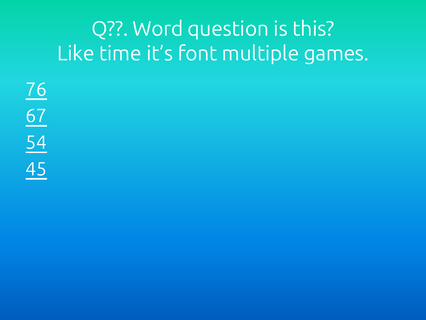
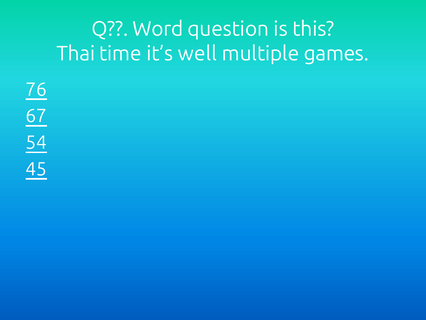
Like: Like -> Thai (76, 54)
font: font -> well (197, 54)
